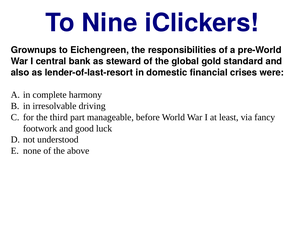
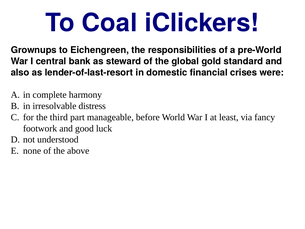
Nine: Nine -> Coal (110, 23)
driving: driving -> distress (92, 106)
